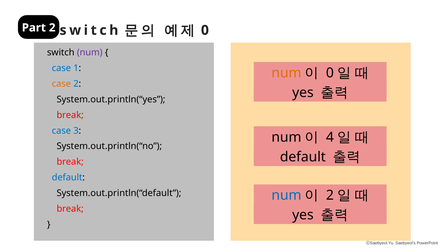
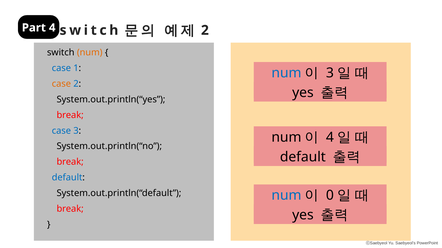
Part 2: 2 -> 4 (52, 28)
0: 0 -> 2 (205, 30)
num colour: purple -> orange (90, 53)
num colour: orange -> blue (286, 73)
0: 0 -> 3 (330, 73)
2: 2 -> 0 (330, 196)
